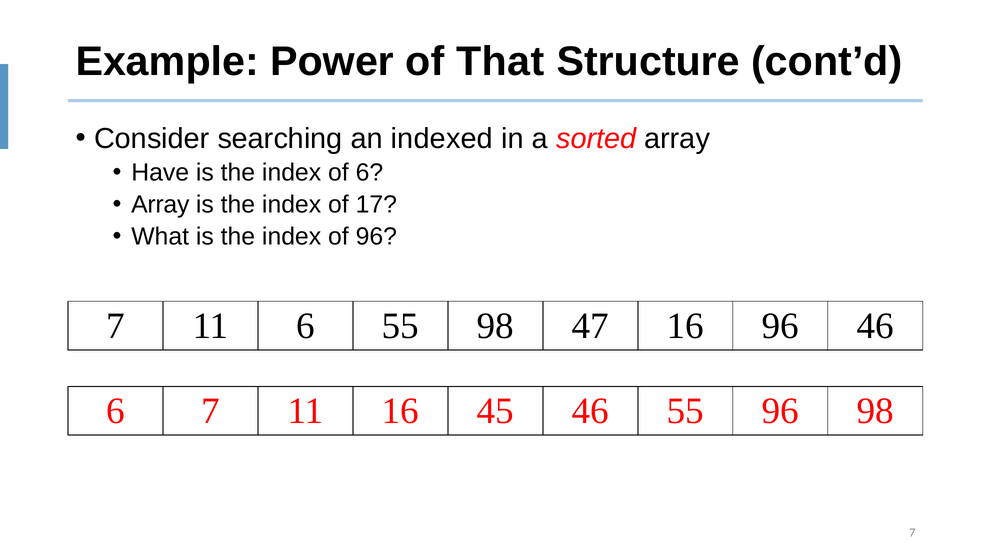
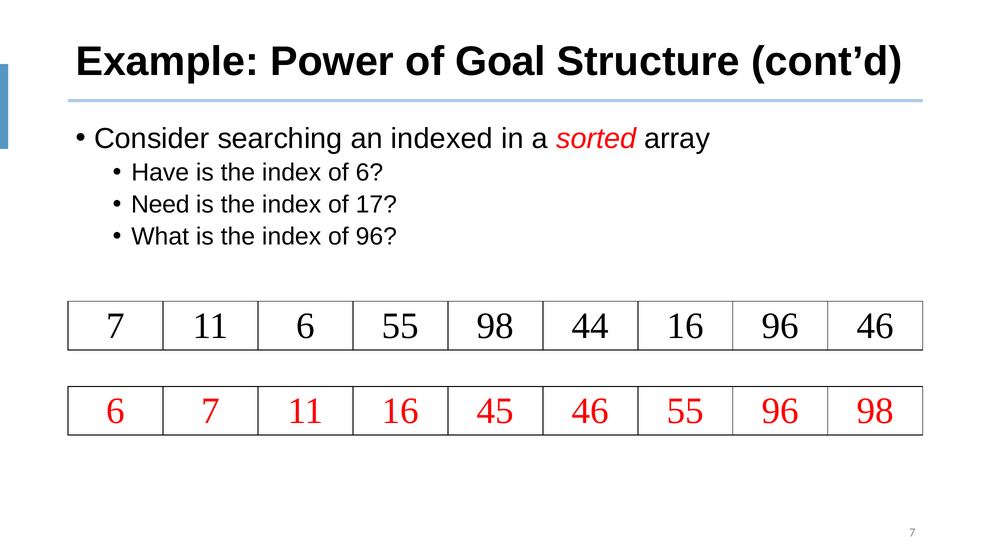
That: That -> Goal (501, 62)
Array: Array -> Need (160, 204)
47: 47 -> 44 (590, 325)
